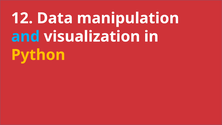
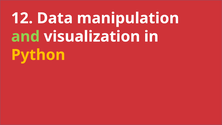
and colour: light blue -> light green (25, 37)
